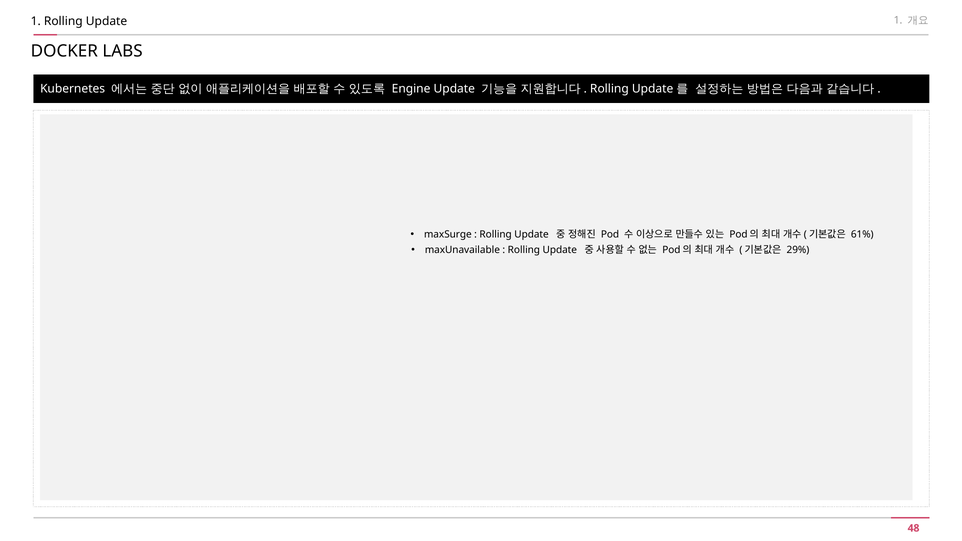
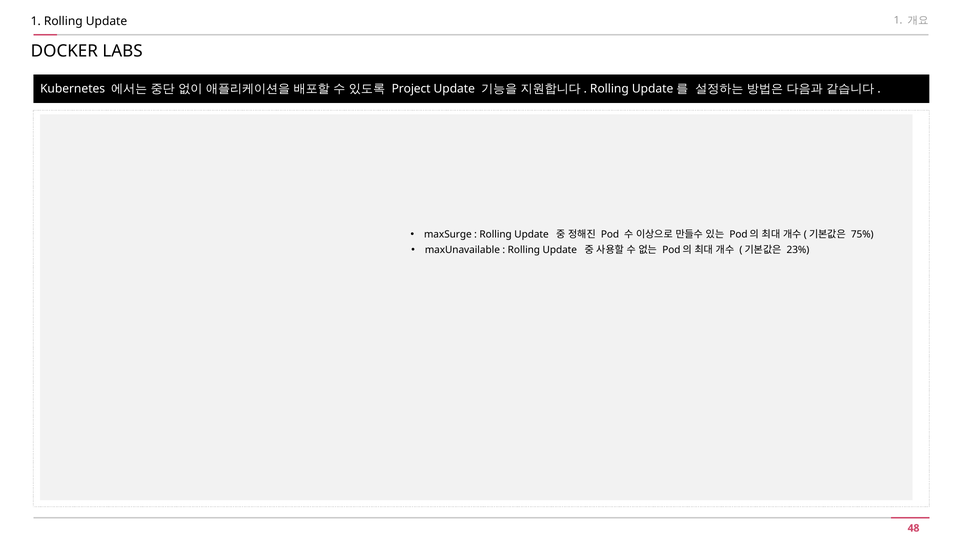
Engine: Engine -> Project (411, 89)
61%: 61% -> 75% (862, 235)
29%: 29% -> 23% (798, 250)
